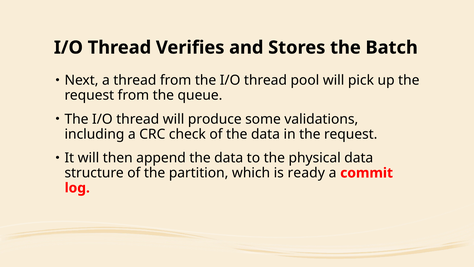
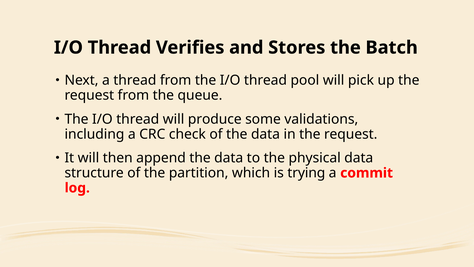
ready: ready -> trying (306, 173)
